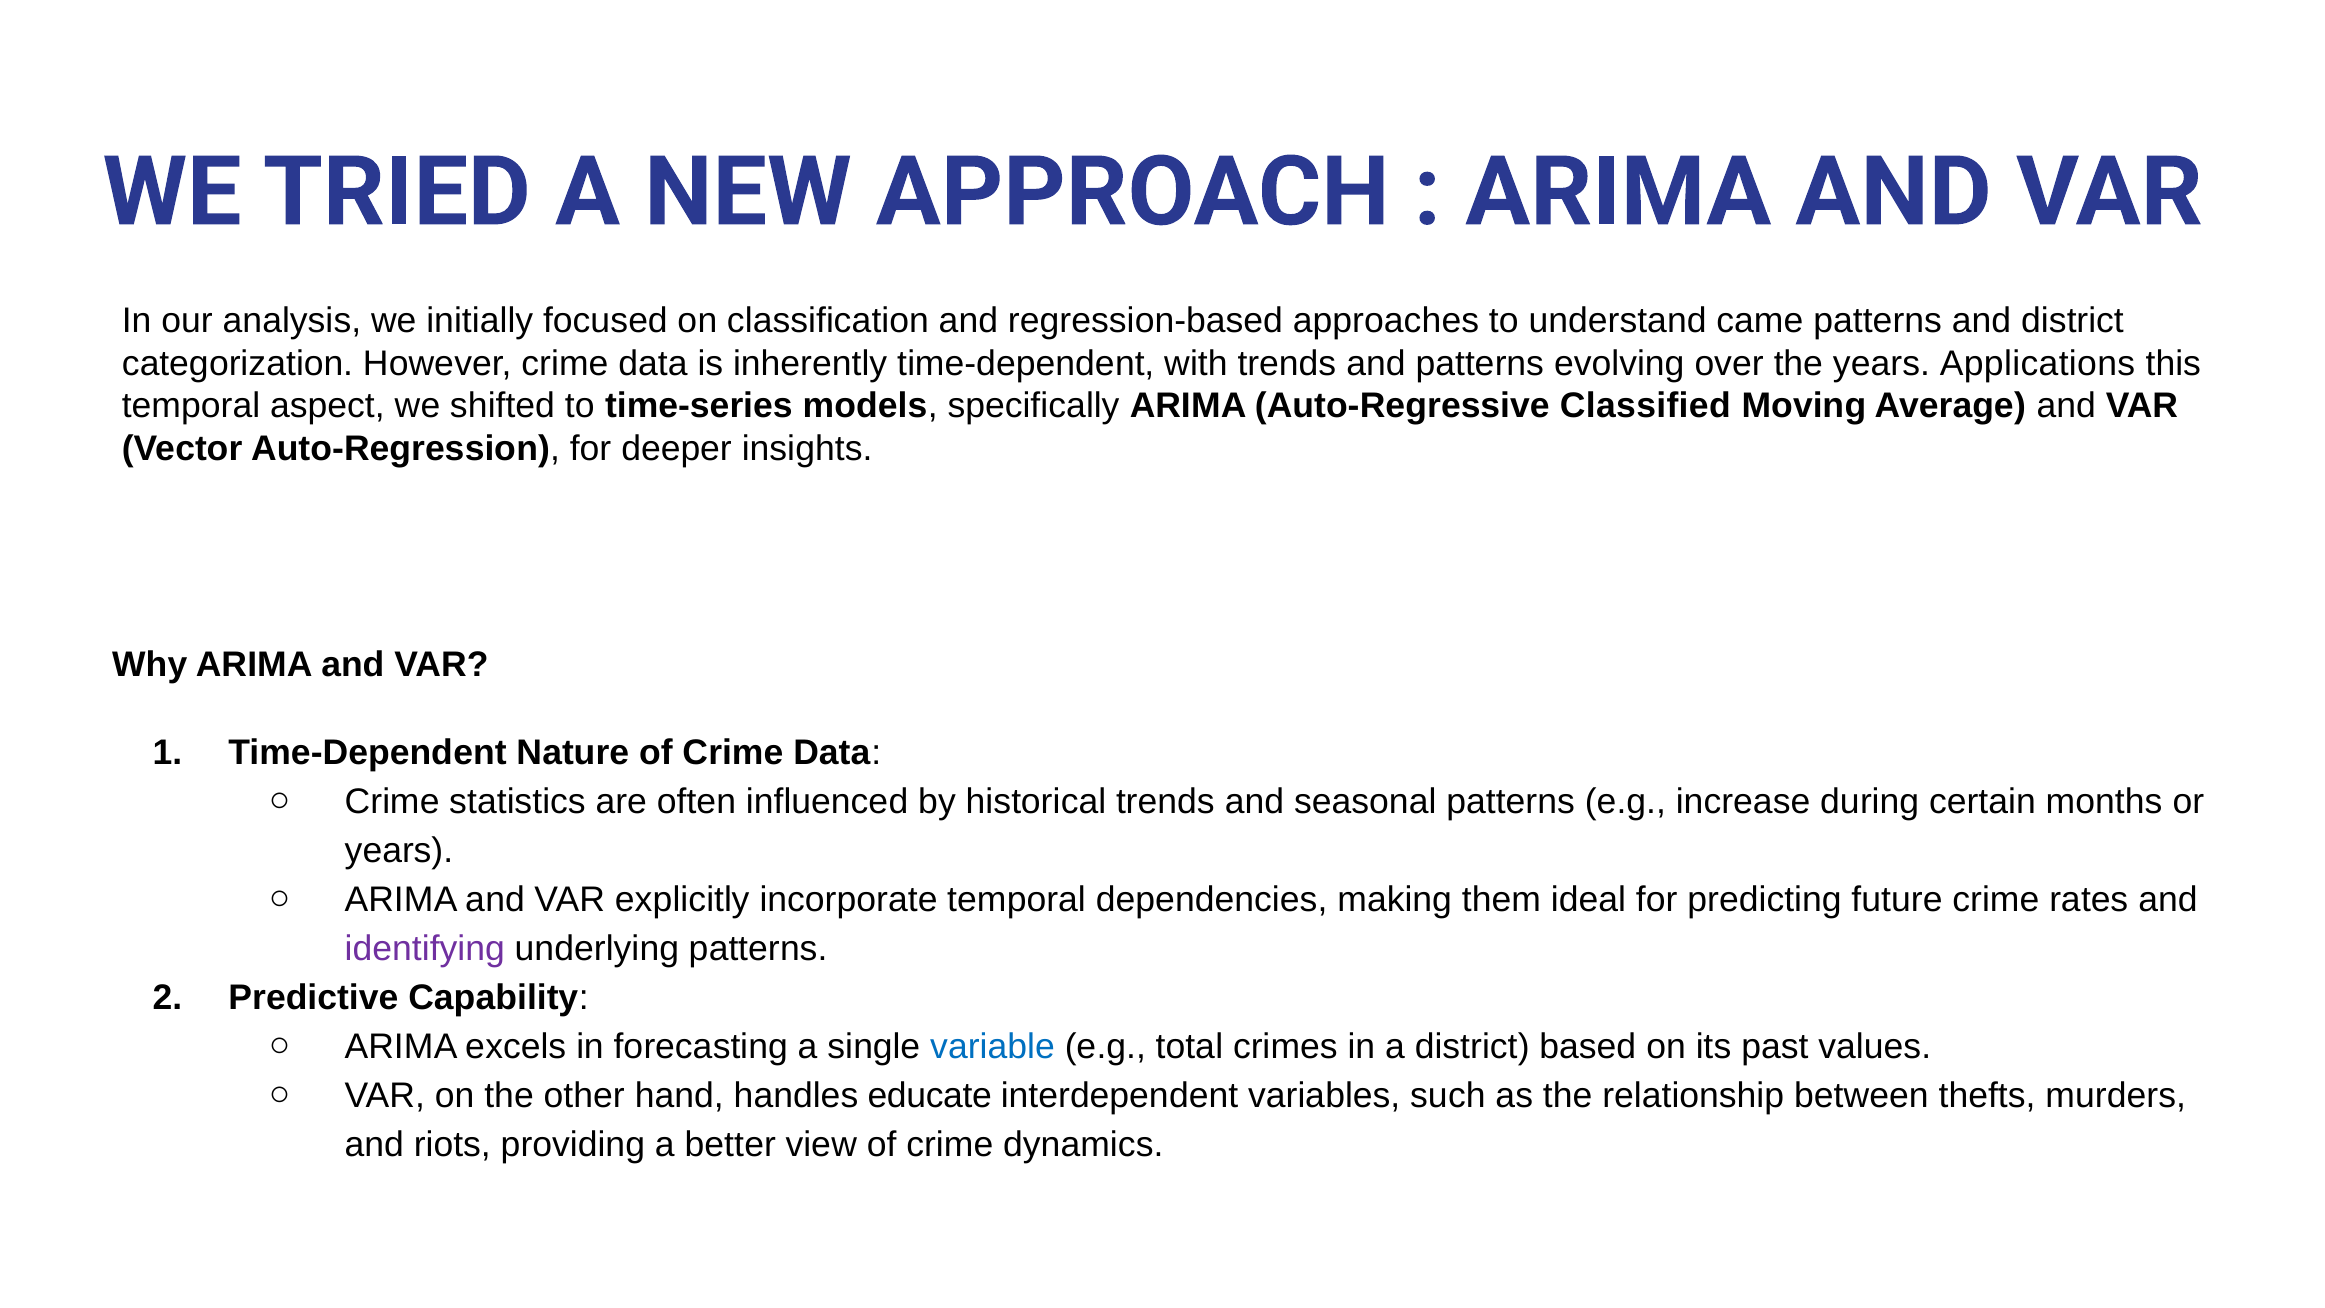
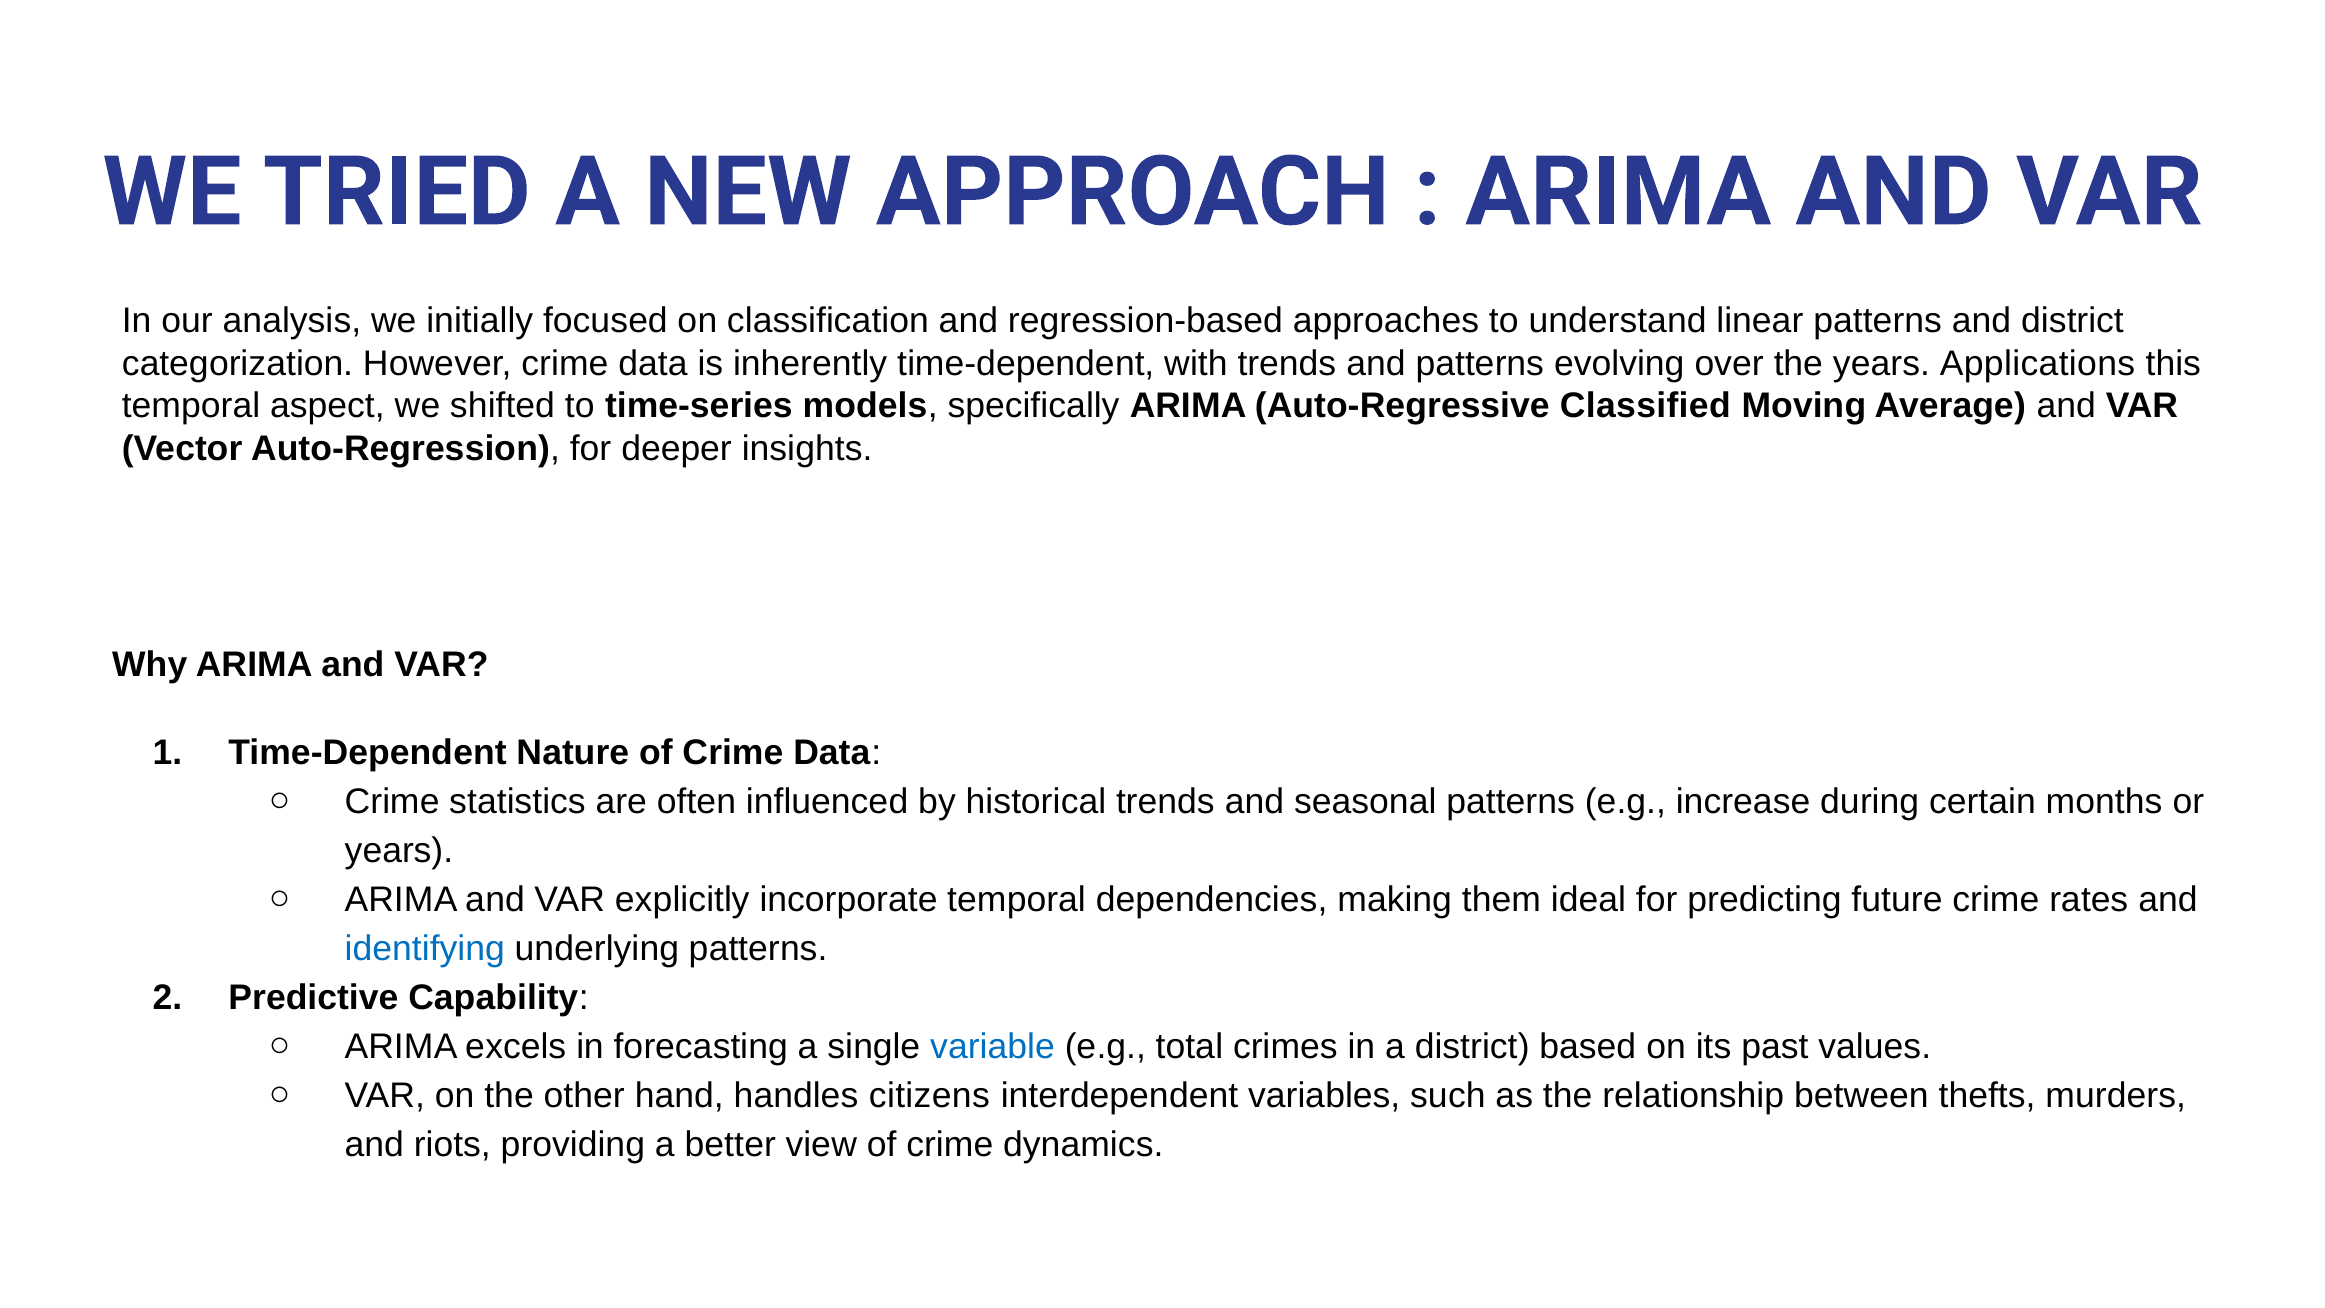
came: came -> linear (1760, 321)
identifying colour: purple -> blue (425, 948)
educate: educate -> citizens (929, 1095)
